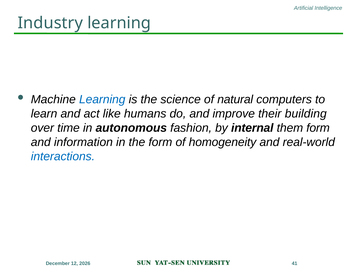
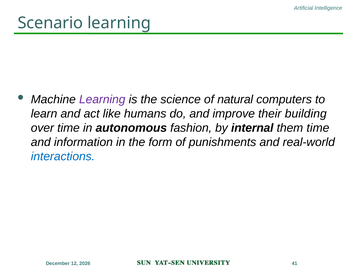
Industry: Industry -> Scenario (50, 23)
Learning colour: blue -> purple (102, 99)
them form: form -> time (318, 128)
homogeneity: homogeneity -> punishments (223, 142)
